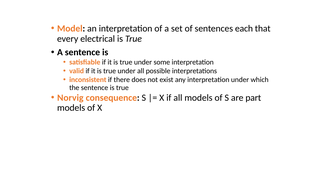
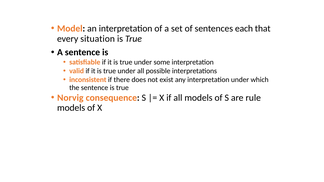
electrical: electrical -> situation (98, 39)
part: part -> rule (253, 98)
